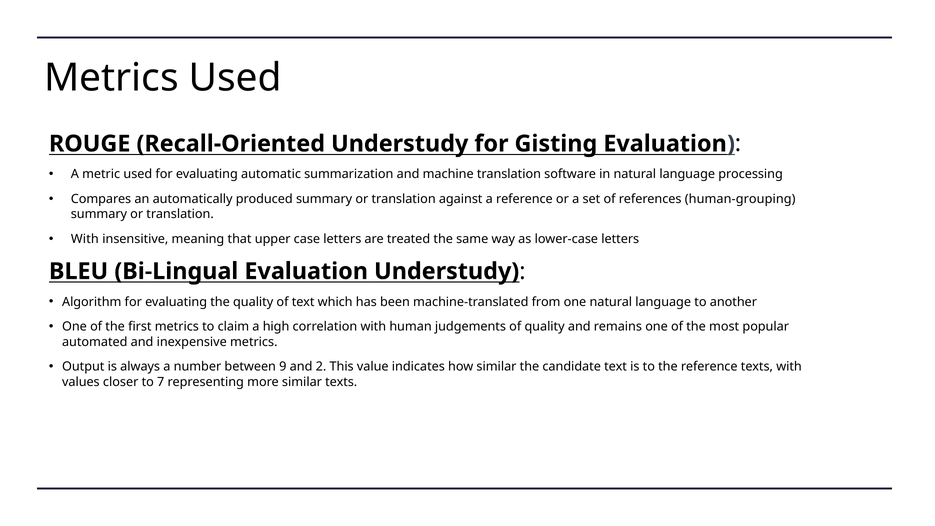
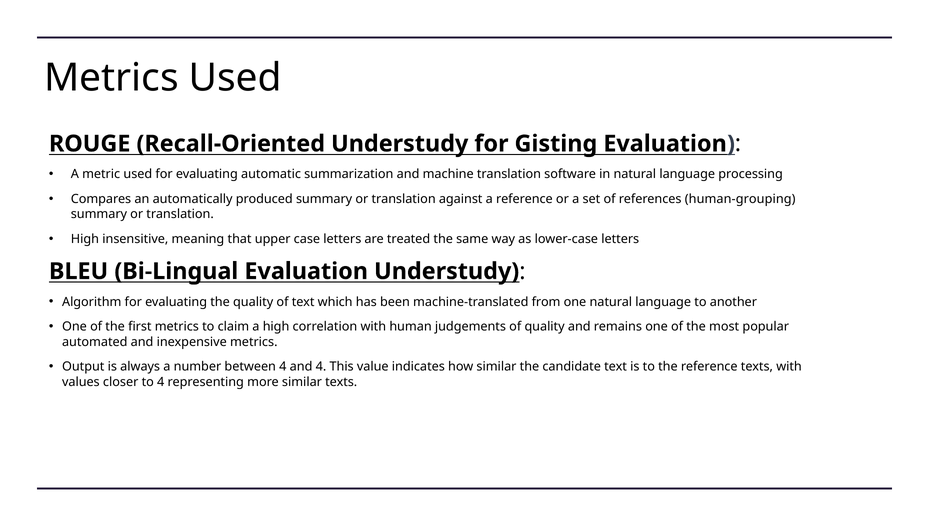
With: With -> High (85, 239)
between 9: 9 -> 4 (283, 367)
and 2: 2 -> 4 (321, 367)
to 7: 7 -> 4 (161, 382)
